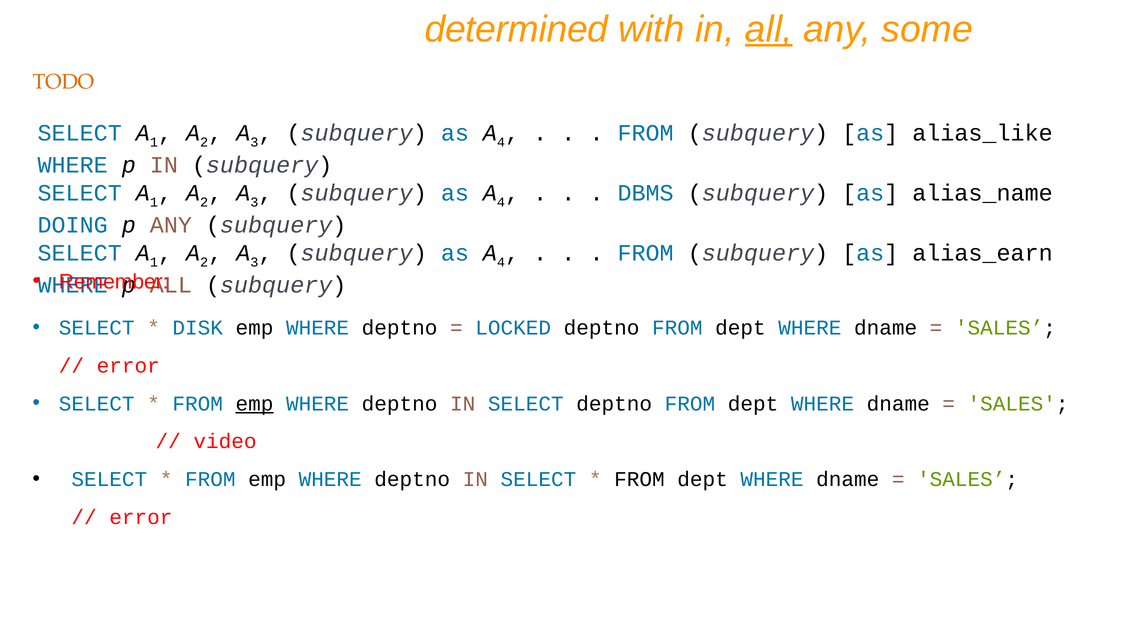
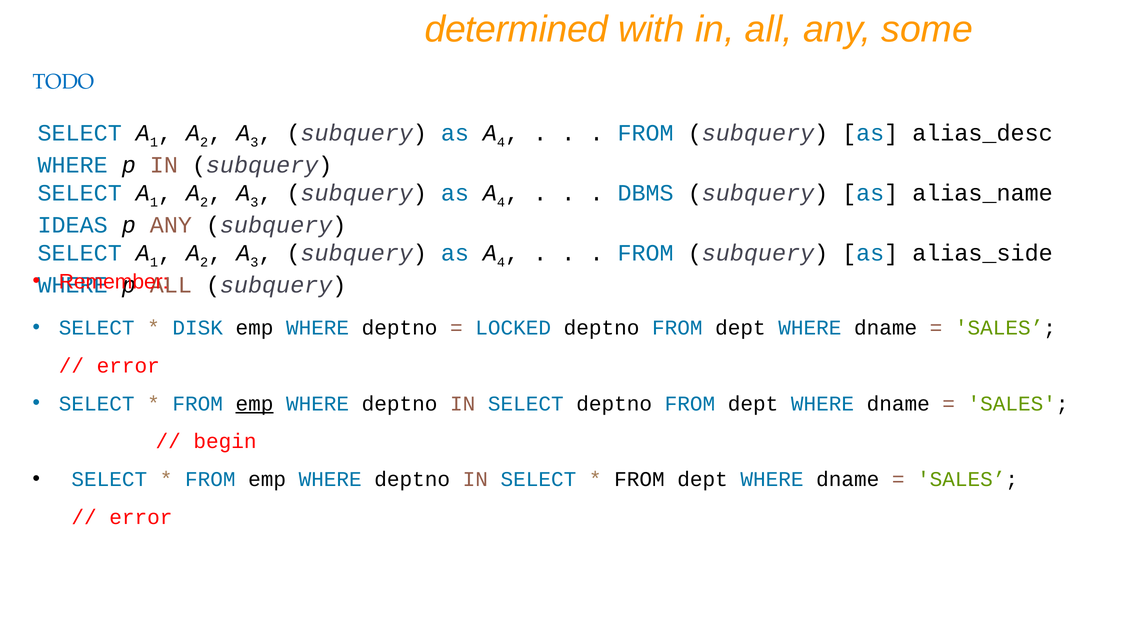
all underline: present -> none (769, 29)
TODO colour: orange -> blue (63, 82)
alias_like: alias_like -> alias_desc (982, 133)
DOING: DOING -> IDEAS (73, 225)
alias_earn: alias_earn -> alias_side (982, 253)
video: video -> begin (225, 442)
